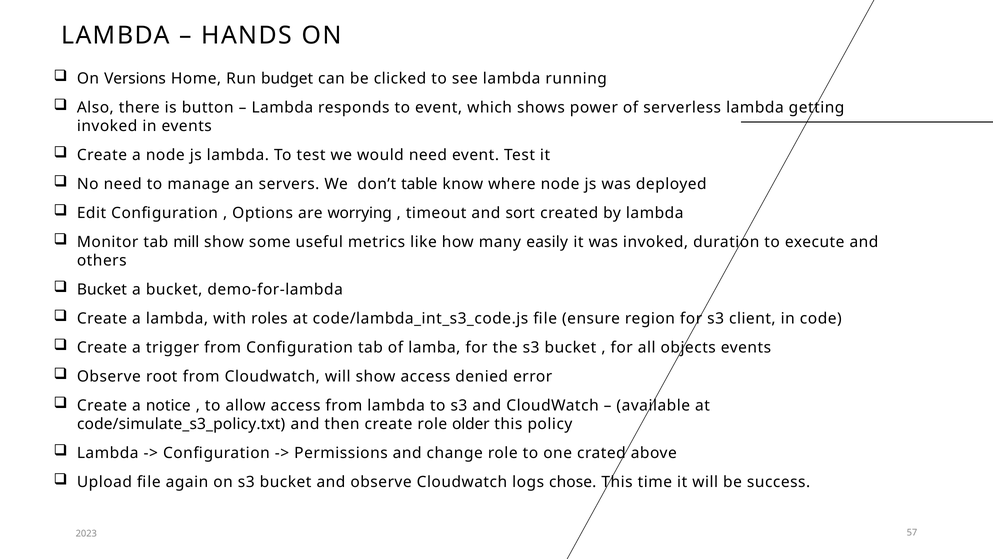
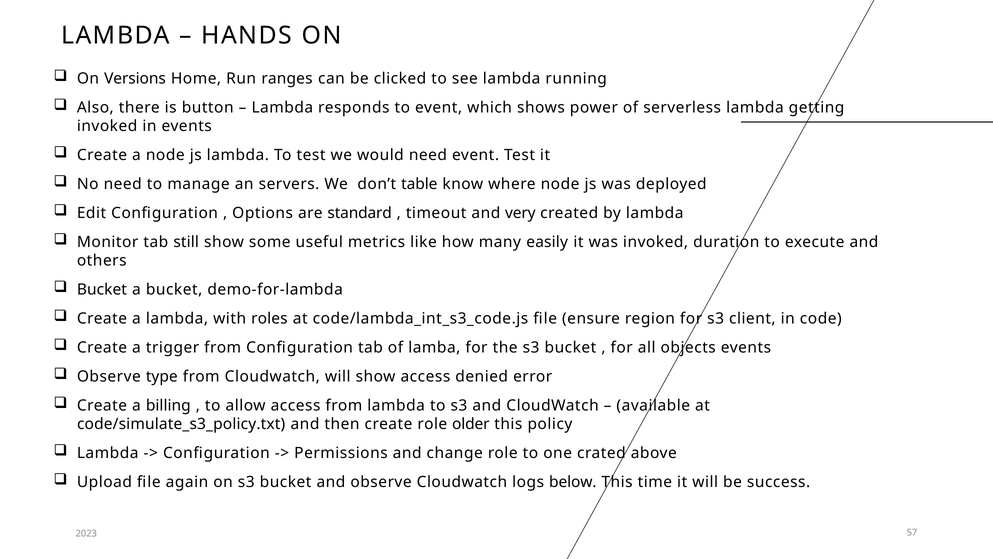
budget: budget -> ranges (287, 78)
worrying: worrying -> standard (360, 213)
sort: sort -> very (520, 213)
mill: mill -> still (186, 242)
root: root -> type (162, 376)
notice: notice -> billing (168, 405)
chose: chose -> below (573, 482)
